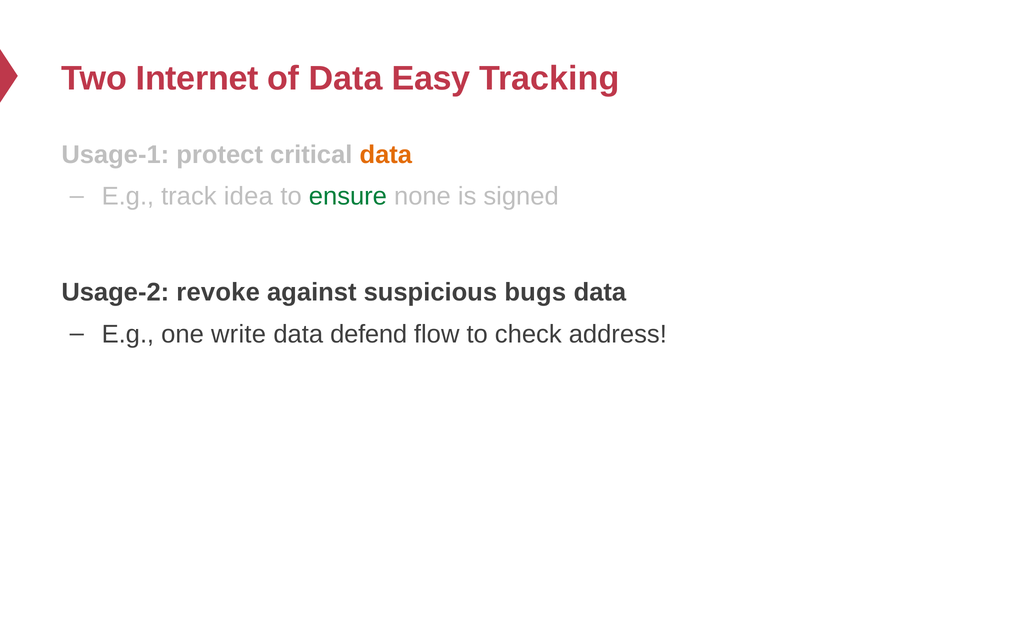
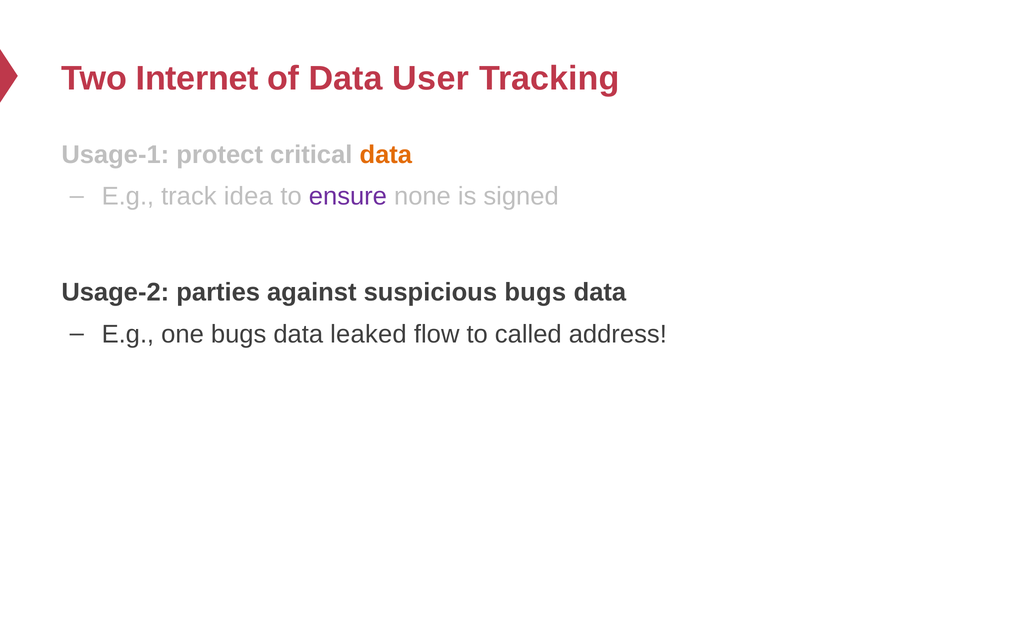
Easy: Easy -> User (431, 78)
ensure colour: green -> purple (348, 197)
revoke: revoke -> parties (218, 292)
one write: write -> bugs (239, 334)
defend: defend -> leaked (368, 334)
check: check -> called (528, 334)
